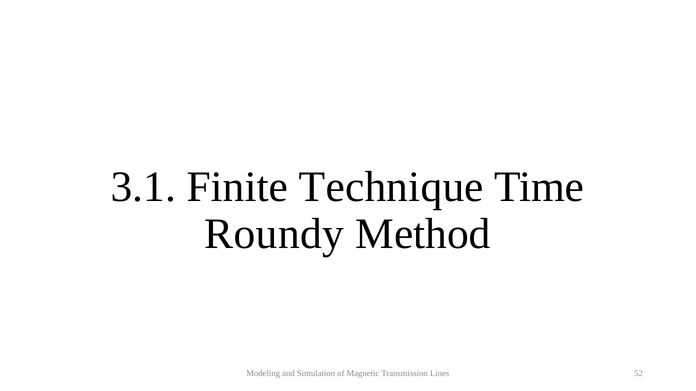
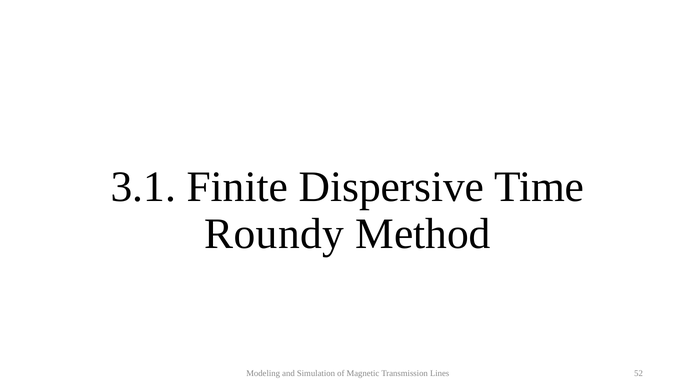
Technique: Technique -> Dispersive (392, 187)
